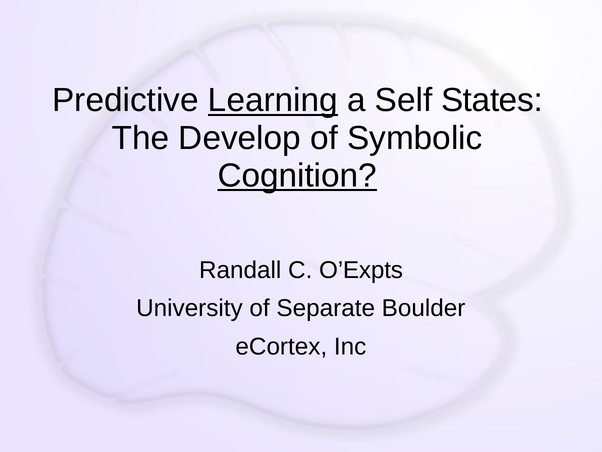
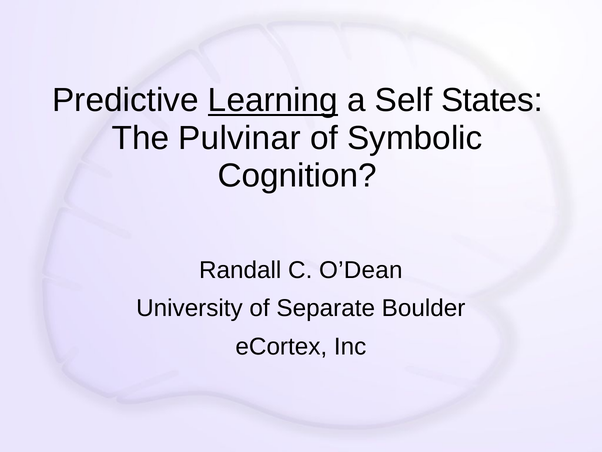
Develop: Develop -> Pulvinar (240, 138)
Cognition underline: present -> none (297, 176)
O’Expts: O’Expts -> O’Dean (361, 270)
